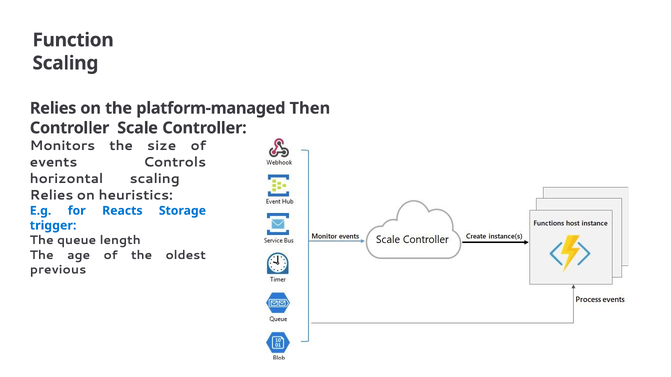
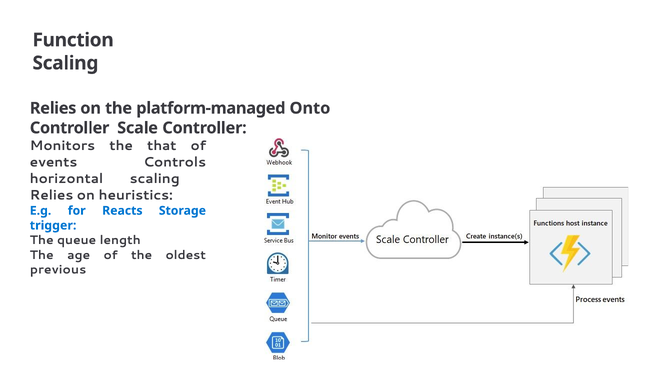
Then: Then -> Onto (310, 108)
size: size -> that (162, 146)
